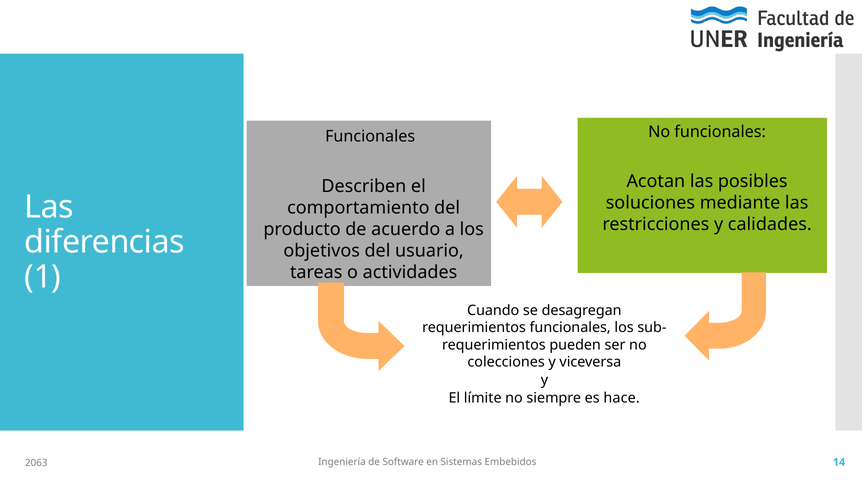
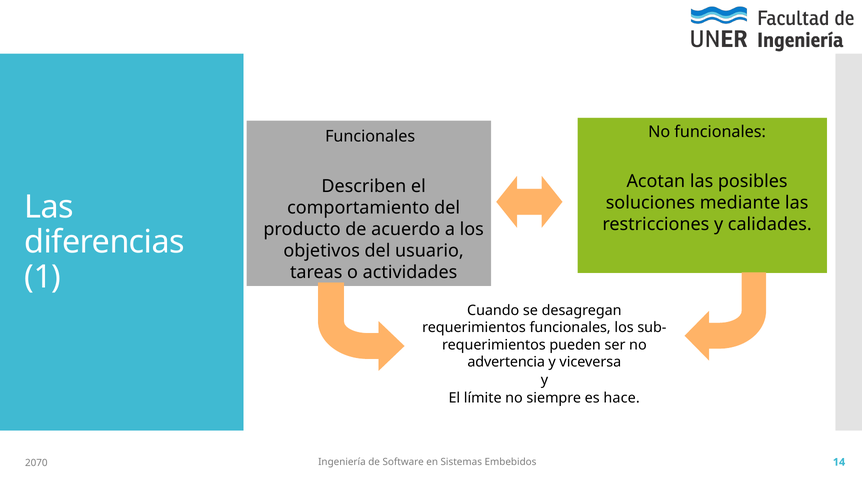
colecciones: colecciones -> advertencia (506, 362)
2063: 2063 -> 2070 (36, 463)
